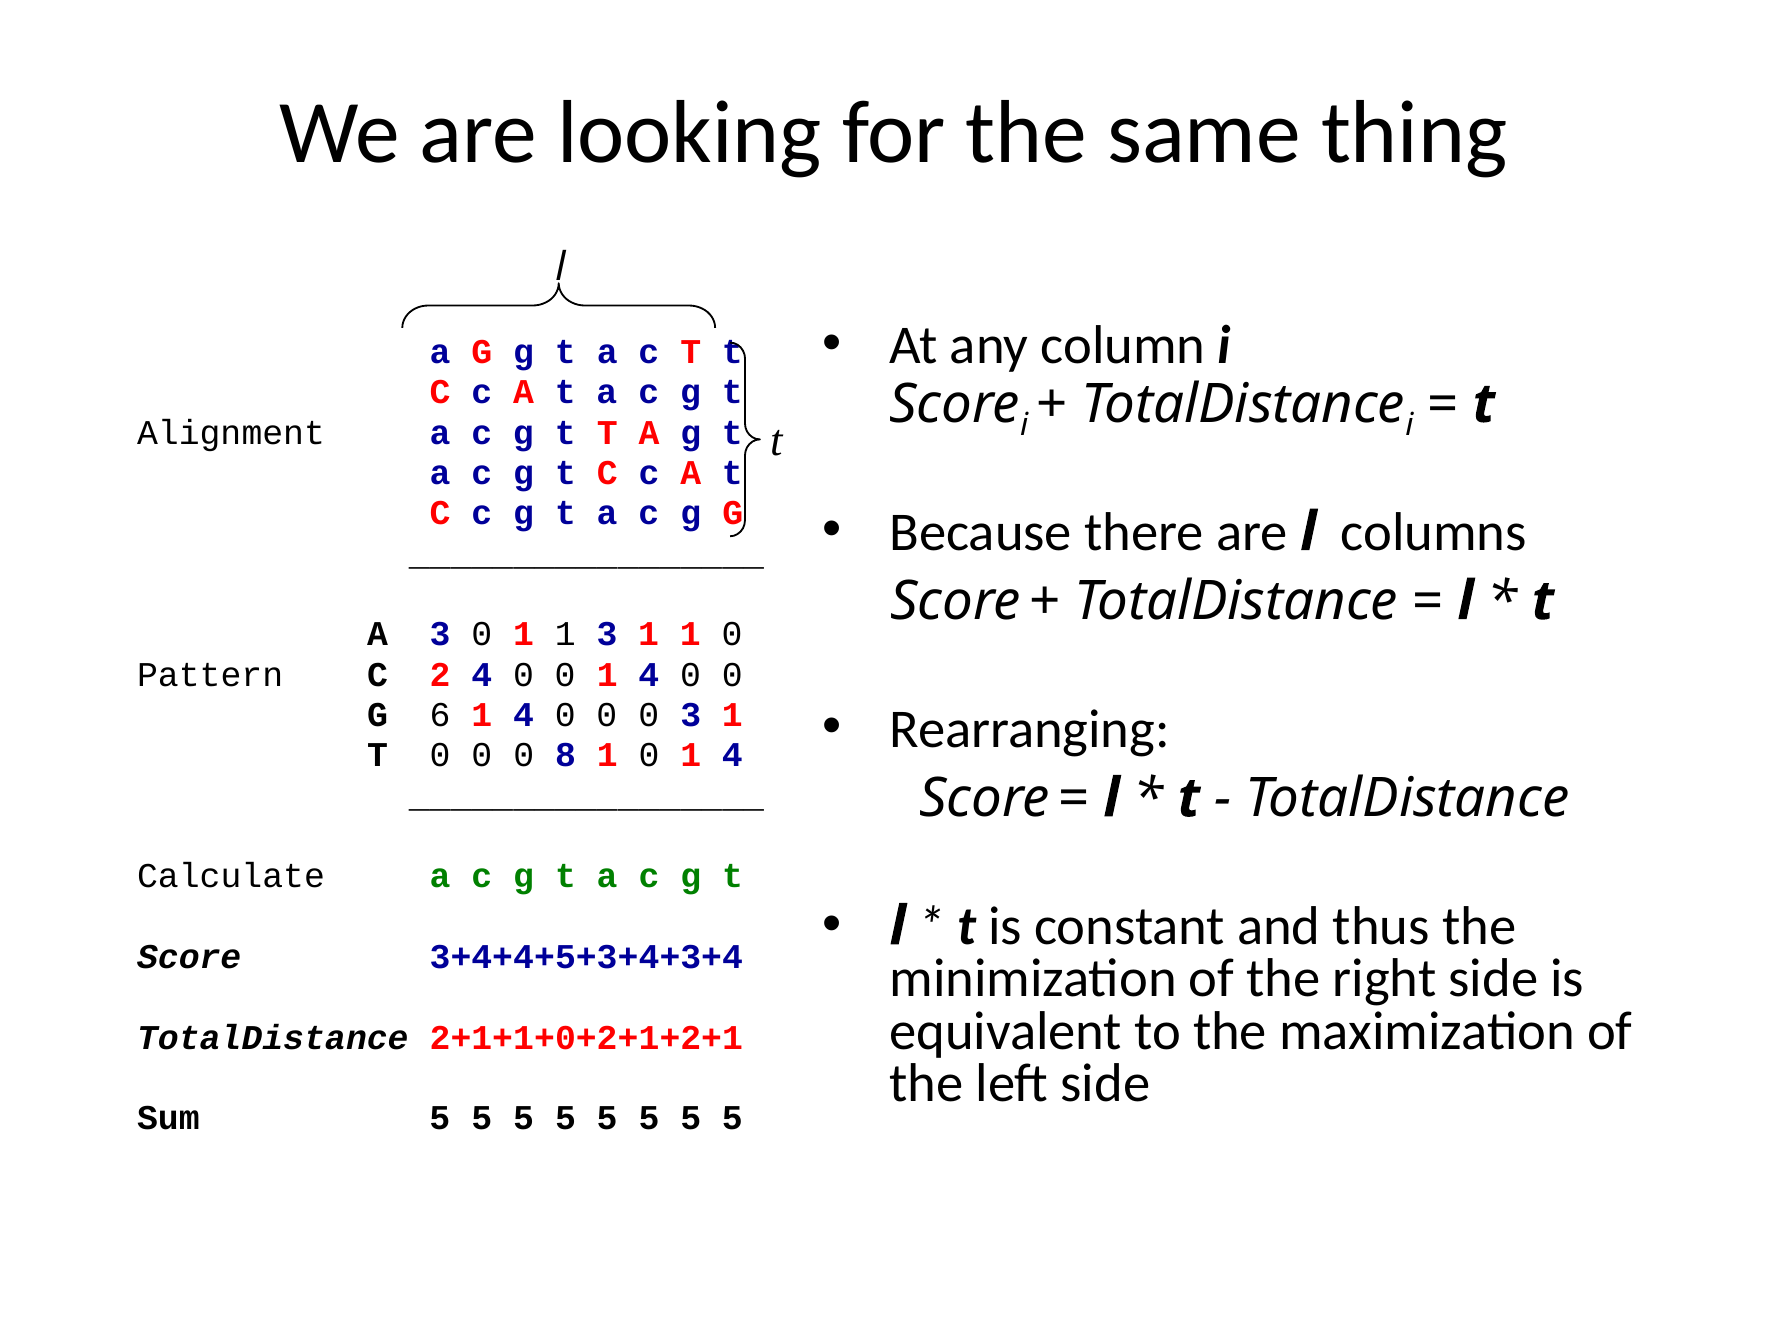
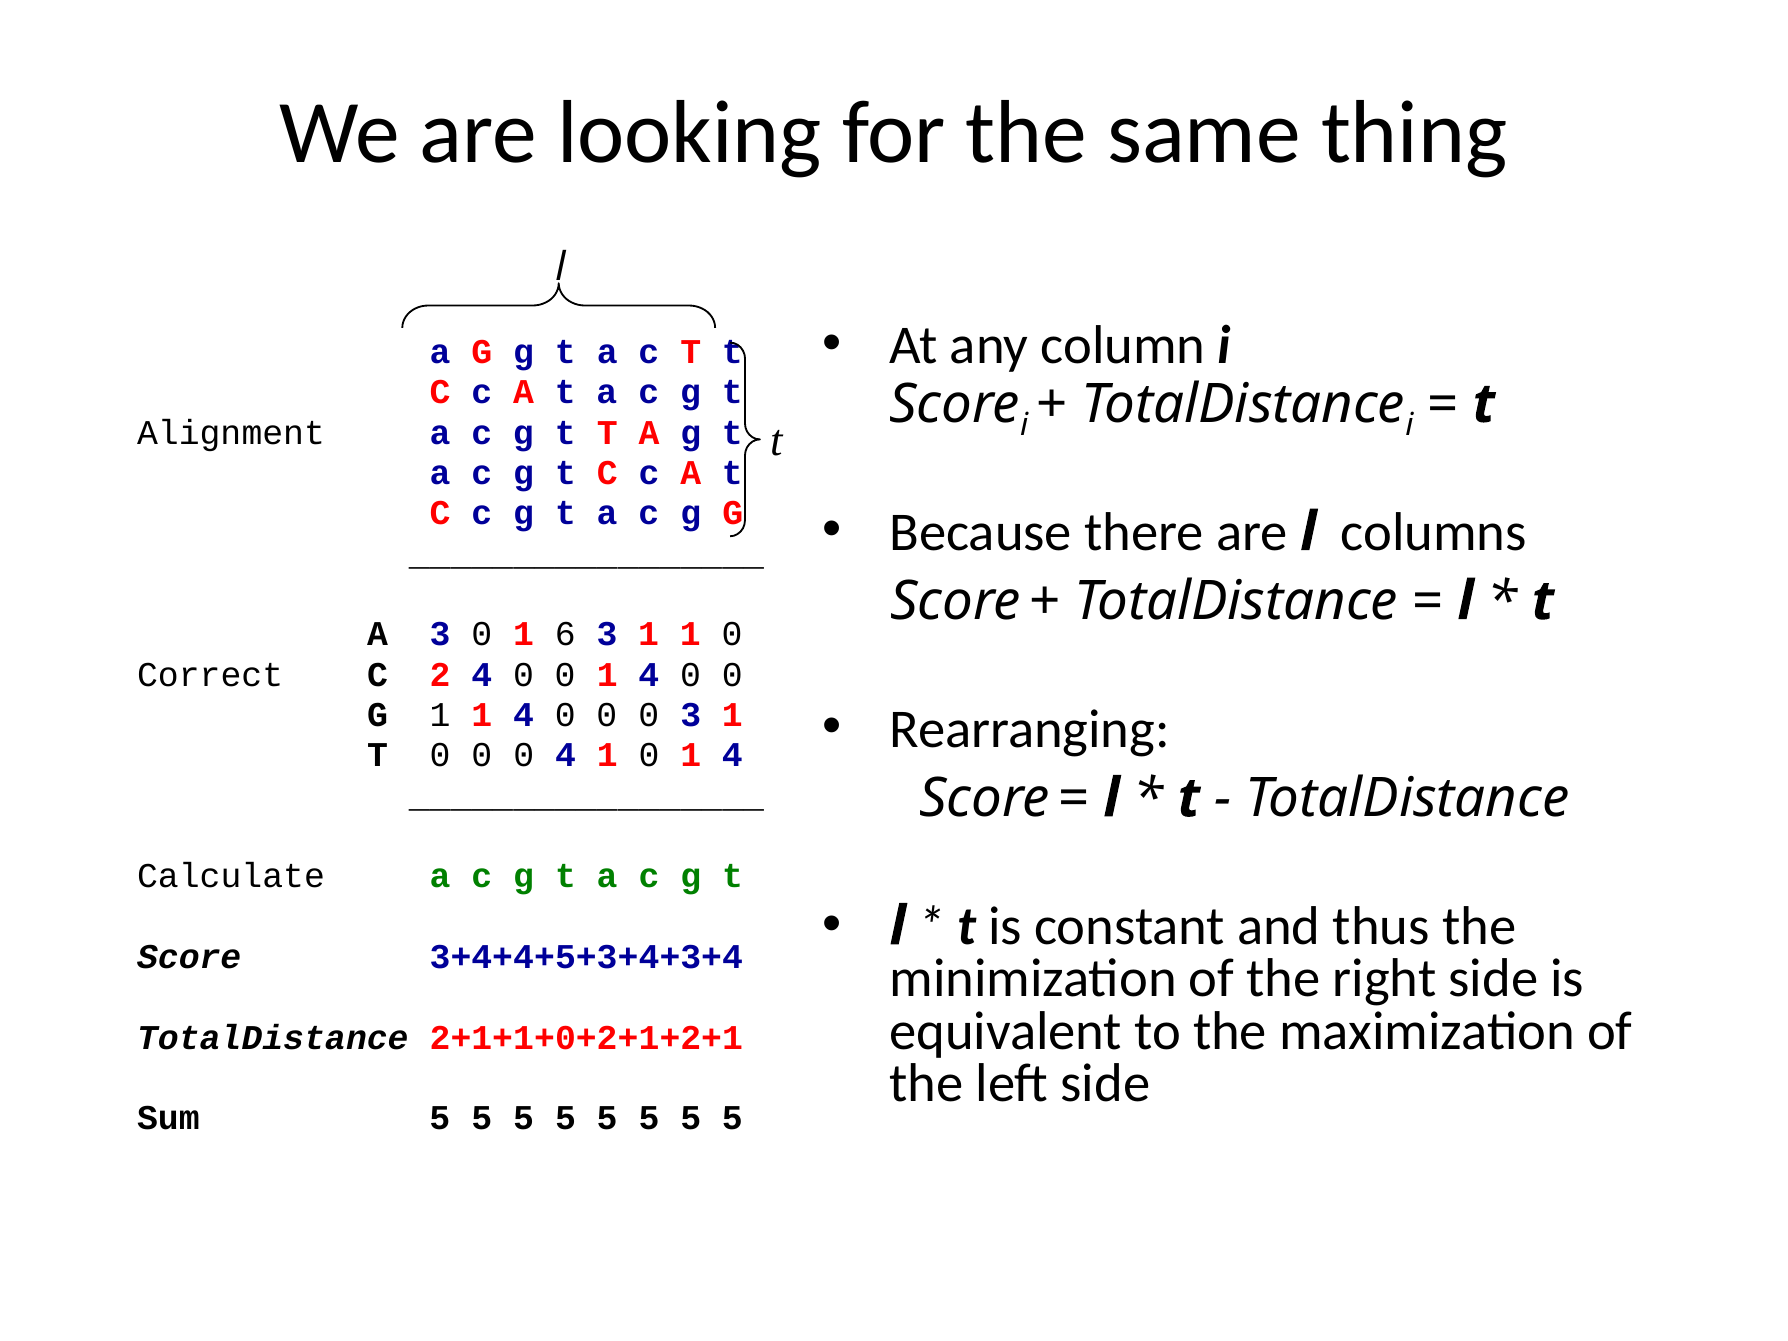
0 1 1: 1 -> 6 (565, 634)
Pattern: Pattern -> Correct (210, 675)
G 6: 6 -> 1 (440, 715)
0 8: 8 -> 4 (566, 755)
